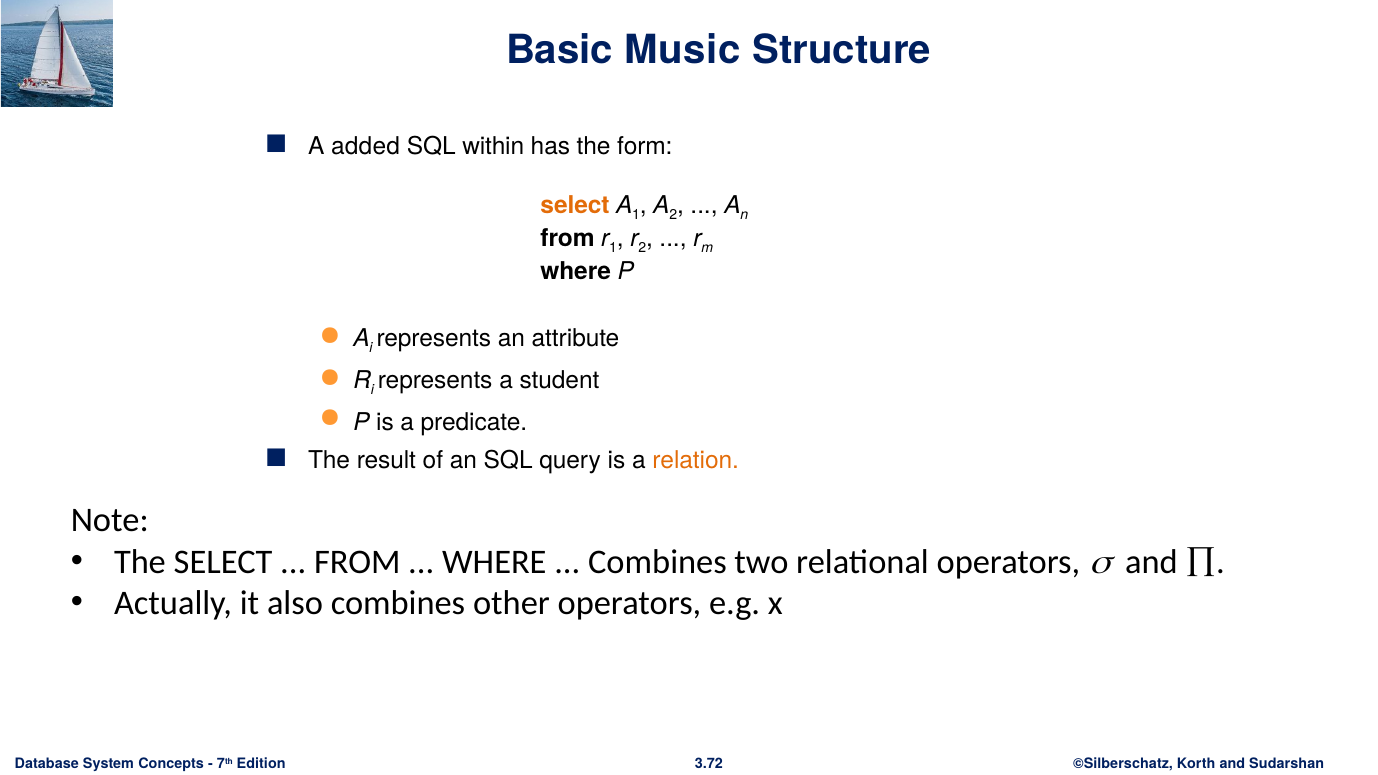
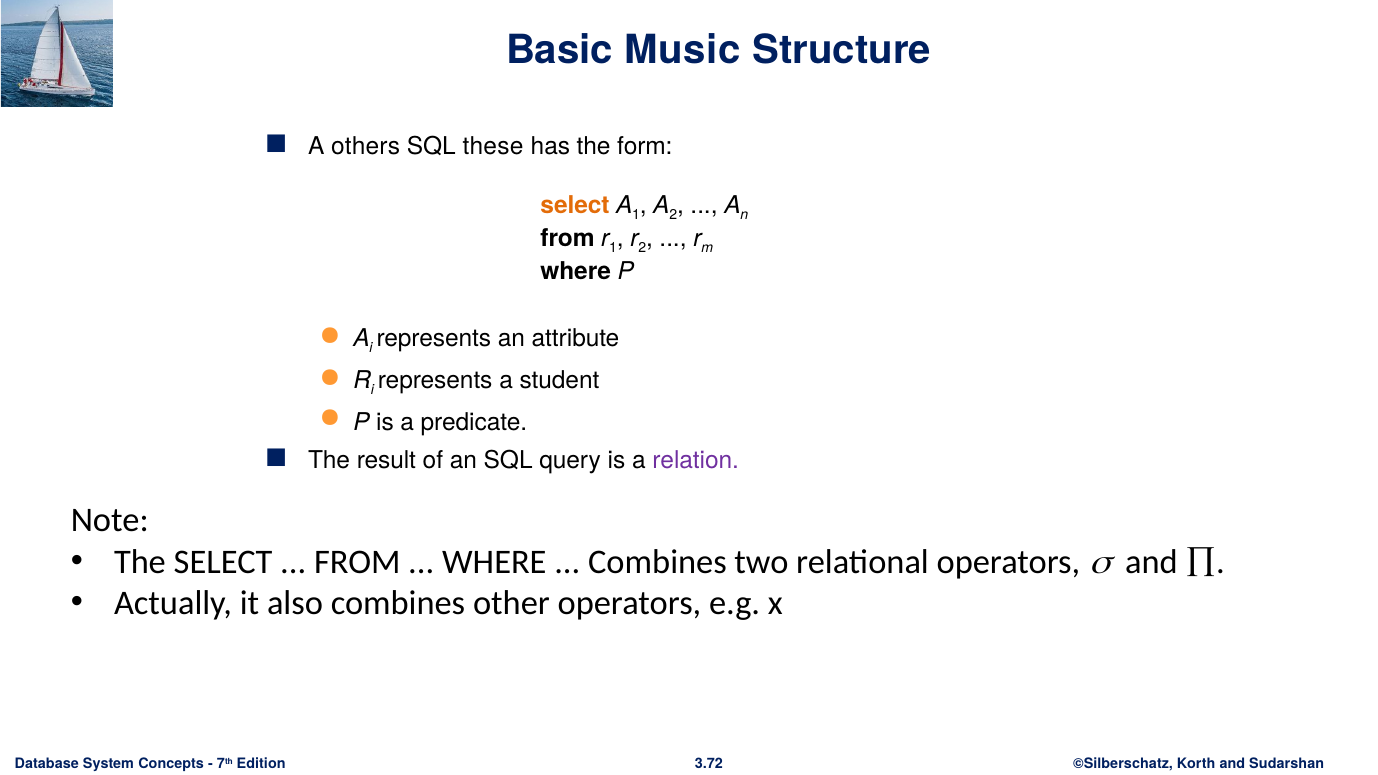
added: added -> others (366, 146)
within: within -> these (493, 146)
relation colour: orange -> purple (696, 460)
